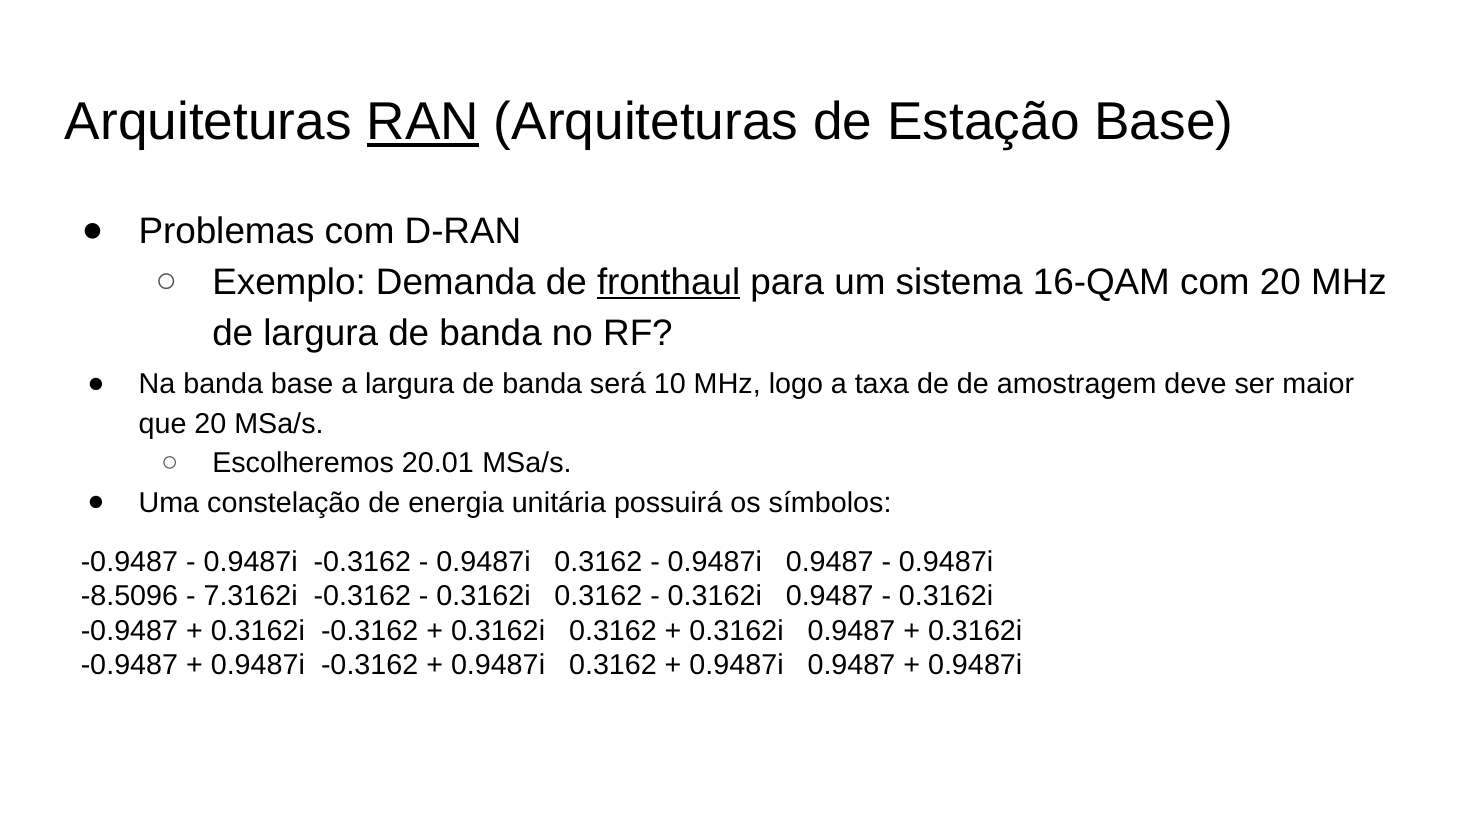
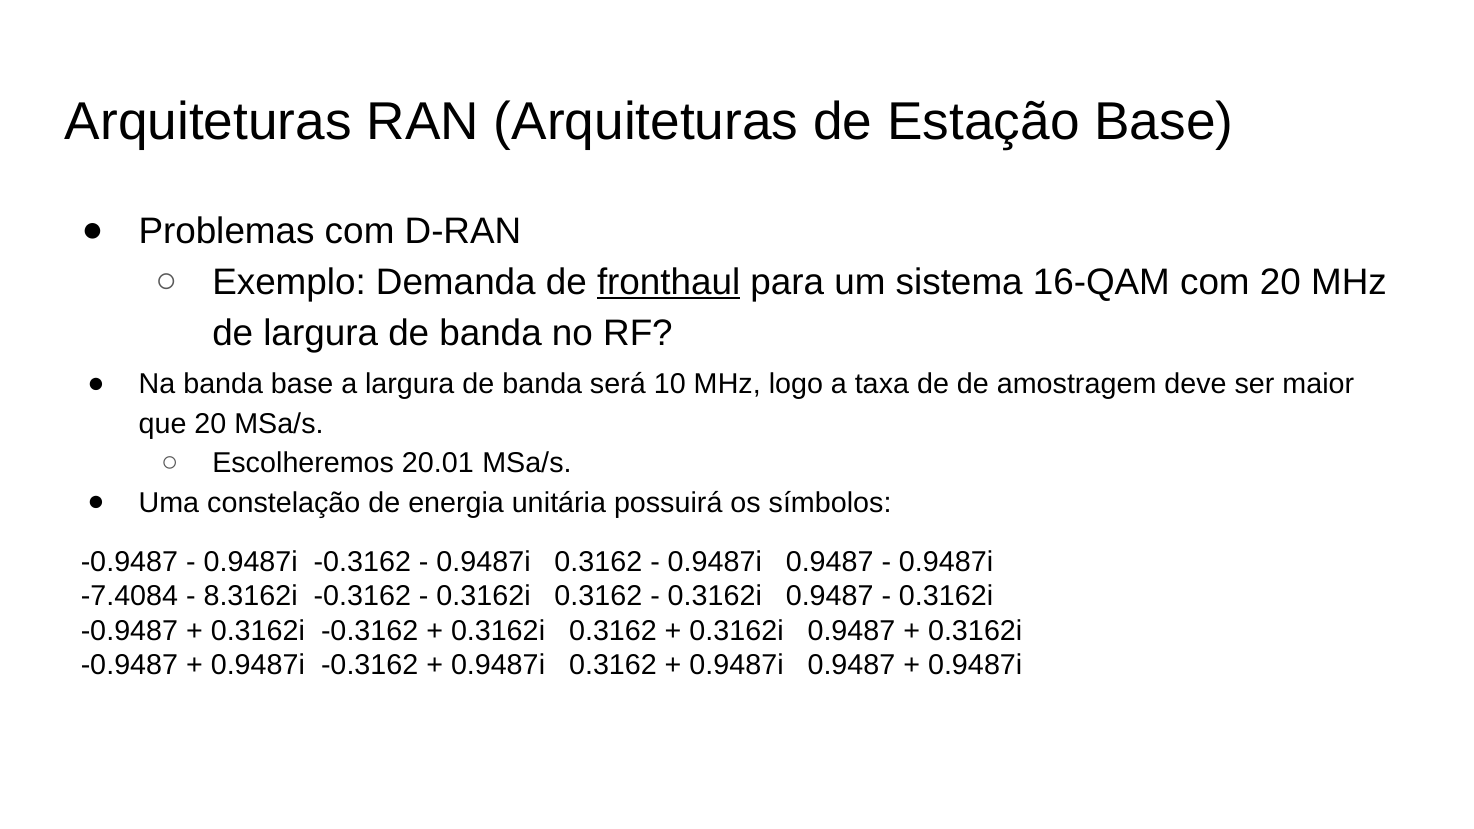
RAN underline: present -> none (423, 122)
-8.5096: -8.5096 -> -7.4084 (129, 596)
7.3162i: 7.3162i -> 8.3162i (251, 596)
